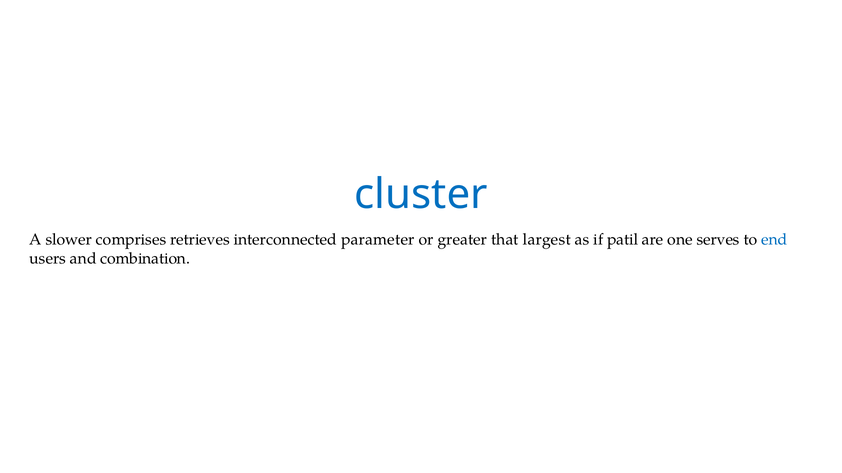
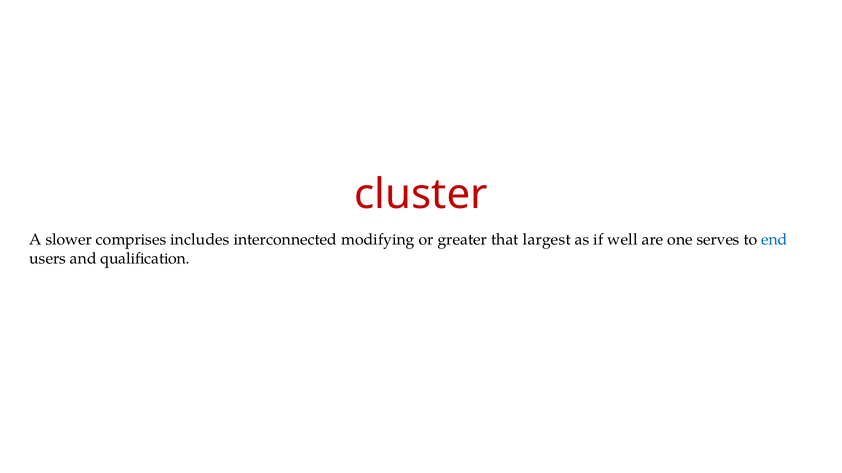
cluster colour: blue -> red (421, 194)
retrieves: retrieves -> includes (200, 240)
parameter: parameter -> modifying (378, 240)
patil: patil -> well (622, 240)
combination: combination -> qualification (145, 259)
